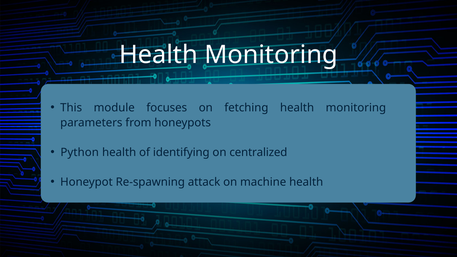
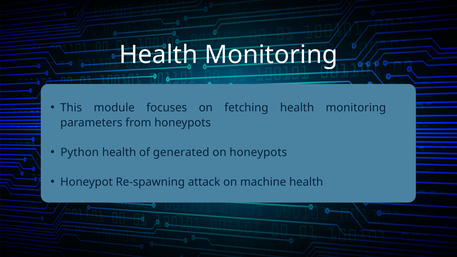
identifying: identifying -> generated (181, 152)
on centralized: centralized -> honeypots (258, 152)
